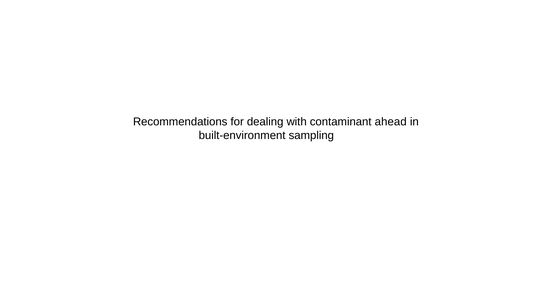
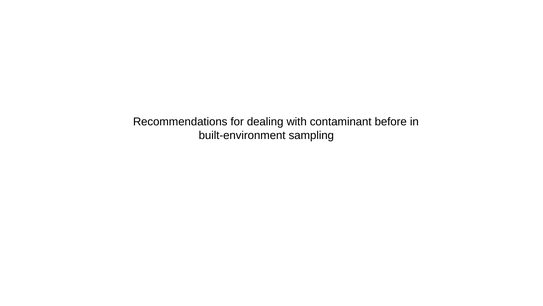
ahead: ahead -> before (391, 121)
